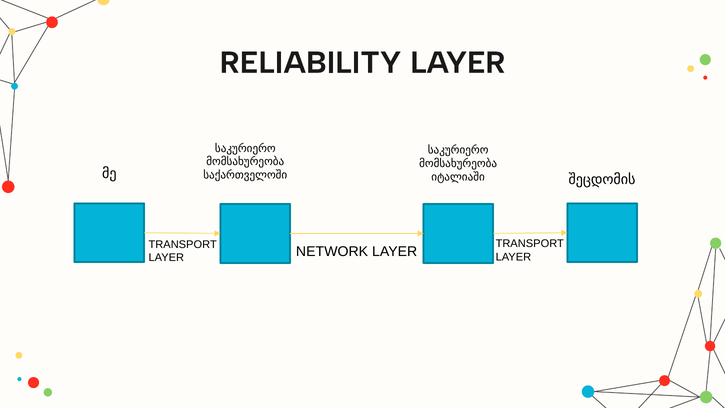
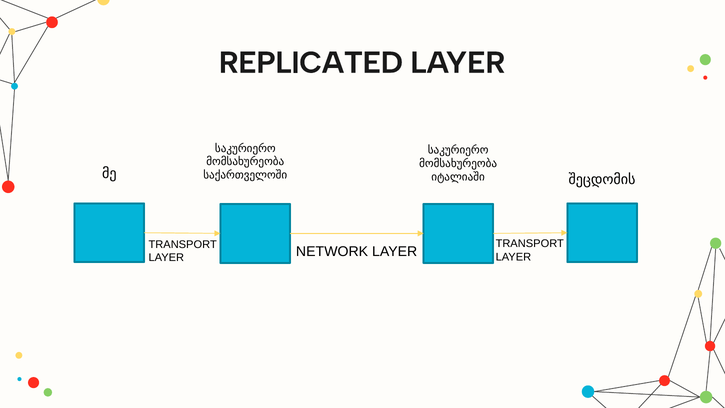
RELIABILITY: RELIABILITY -> REPLICATED (311, 63)
